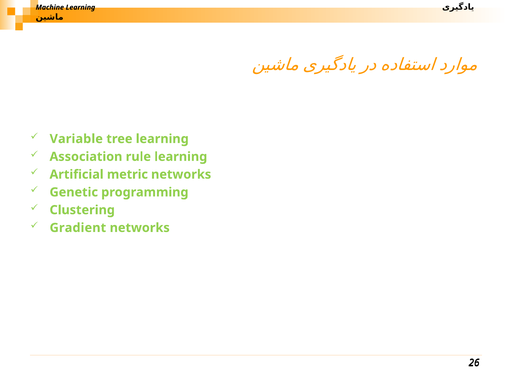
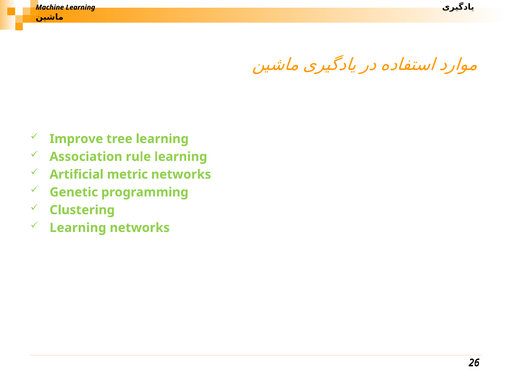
Variable: Variable -> Improve (76, 139)
Gradient: Gradient -> Learning (78, 228)
